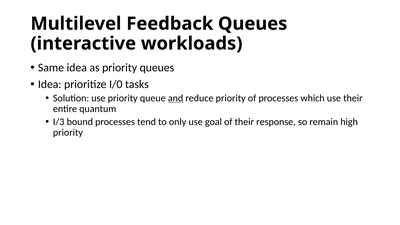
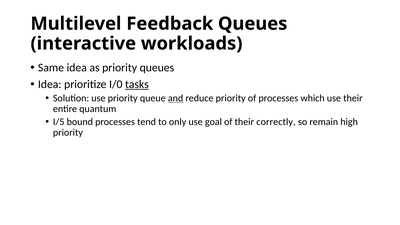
tasks underline: none -> present (137, 84)
I/3: I/3 -> I/5 (59, 122)
response: response -> correctly (276, 122)
